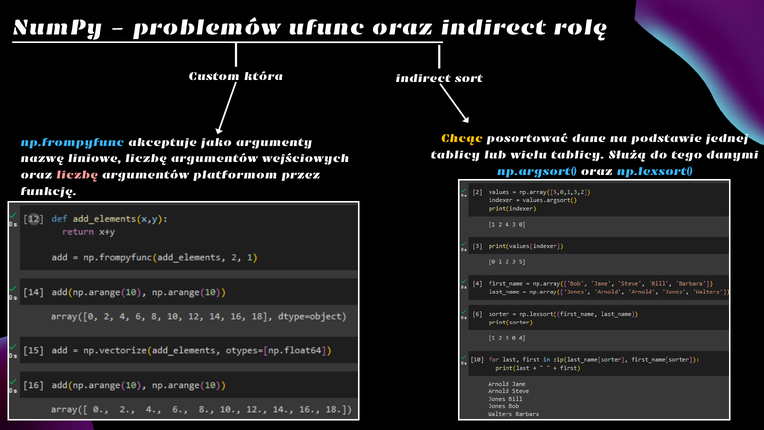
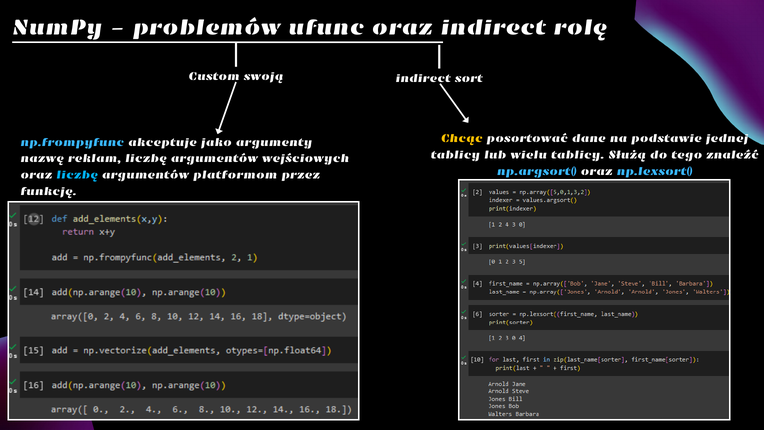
która: która -> swoją (264, 77)
danymi: danymi -> znaleźć (732, 155)
liniowe: liniowe -> reklam (95, 159)
liczbę colour: pink -> light blue (77, 175)
